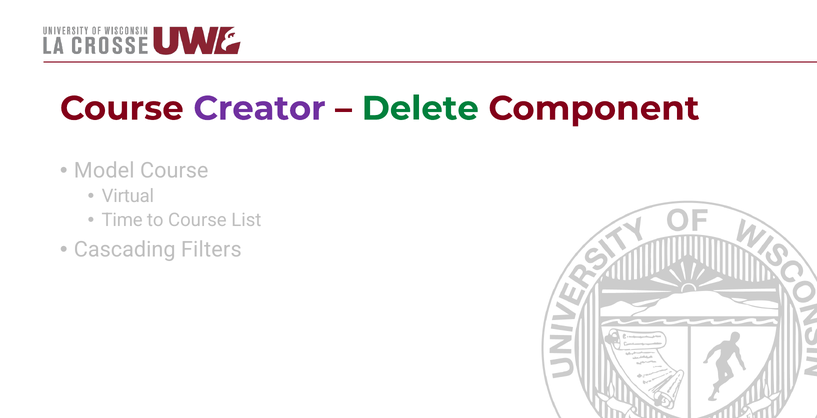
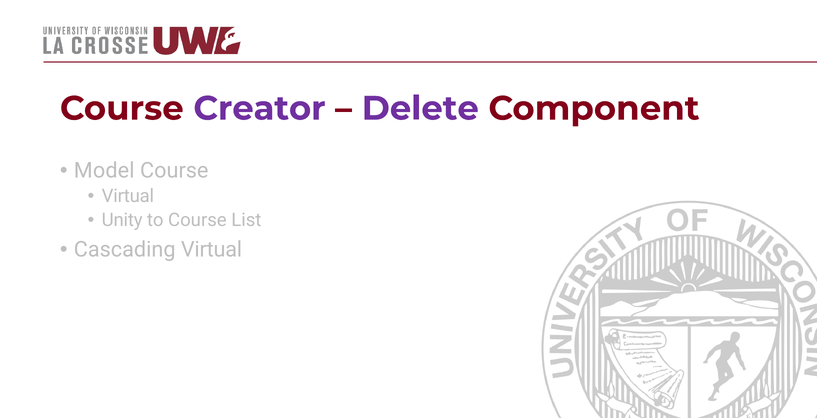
Delete colour: green -> purple (420, 108)
Time: Time -> Unity (122, 220)
Cascading Filters: Filters -> Virtual (211, 250)
